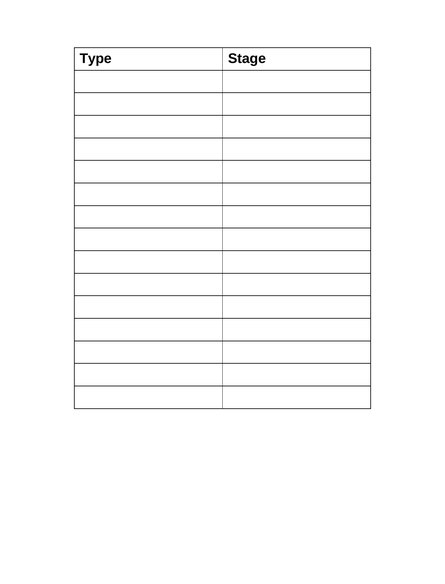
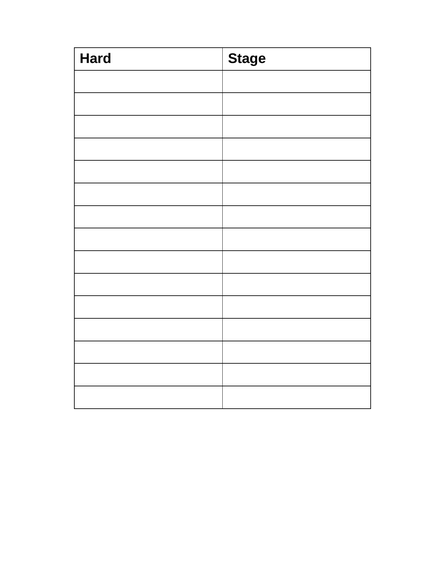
Type: Type -> Hard (96, 59)
